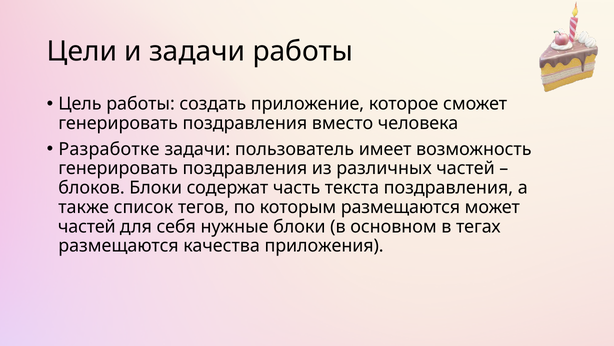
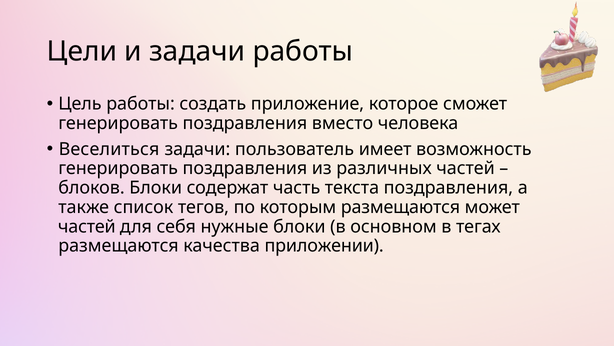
Разработке: Разработке -> Веселиться (109, 149)
приложения: приложения -> приложении (324, 246)
